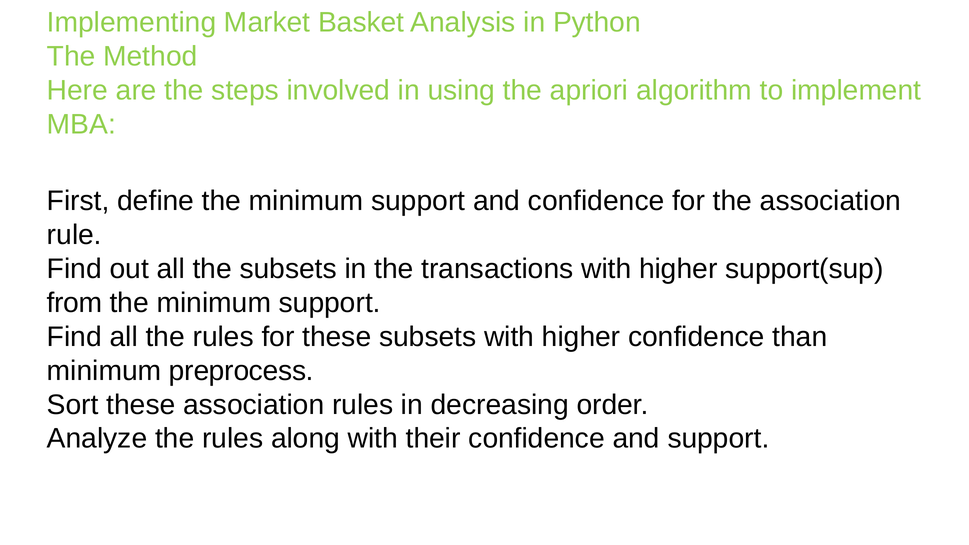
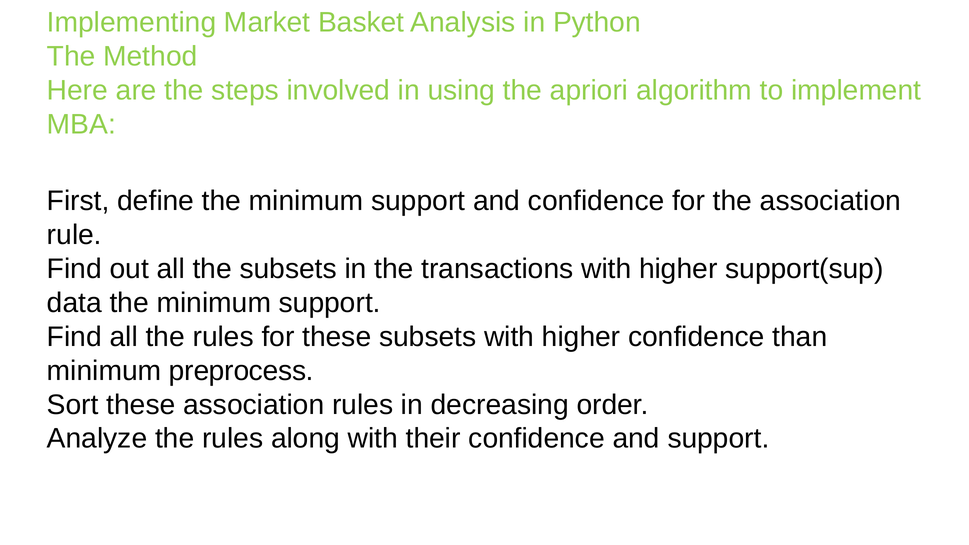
from: from -> data (74, 303)
